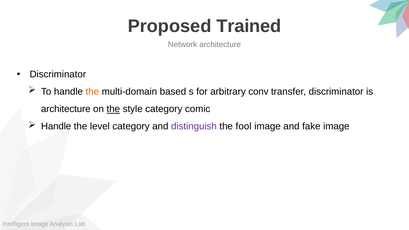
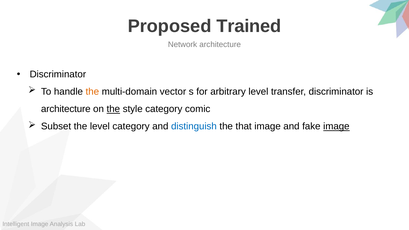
based: based -> vector (173, 92)
arbitrary conv: conv -> level (258, 92)
Handle: Handle -> Subset (56, 127)
distinguish colour: purple -> blue (194, 127)
fool: fool -> that (244, 127)
image underline: none -> present (336, 127)
